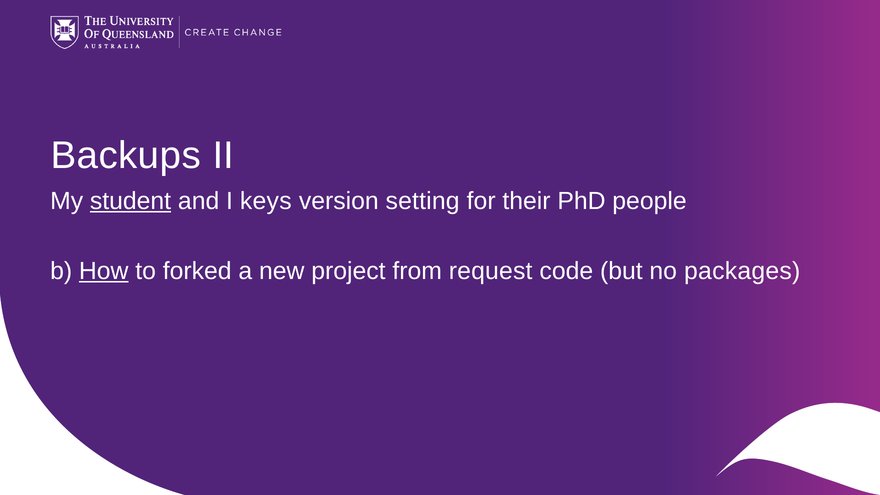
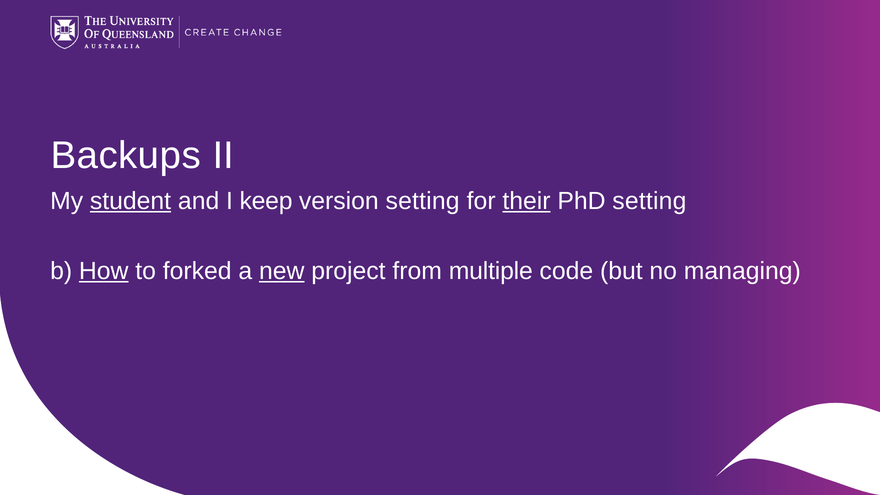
keys: keys -> keep (266, 201)
their underline: none -> present (527, 201)
PhD people: people -> setting (649, 201)
new underline: none -> present (282, 271)
request: request -> multiple (491, 271)
packages: packages -> managing (742, 271)
